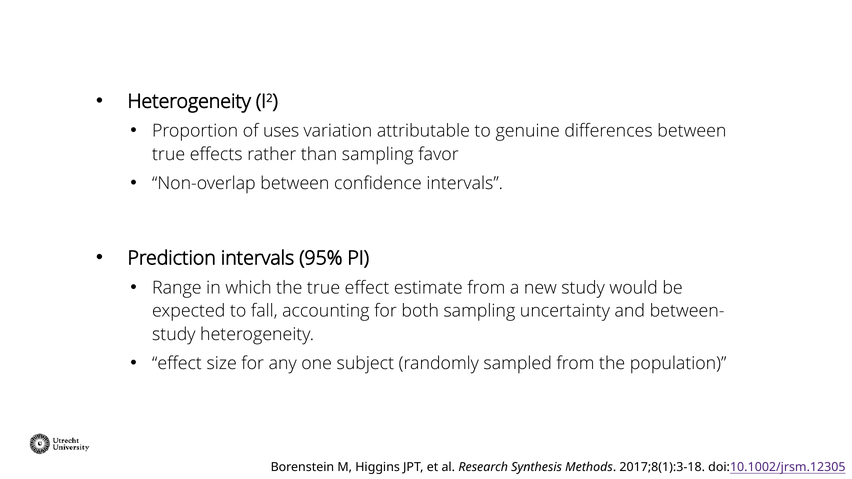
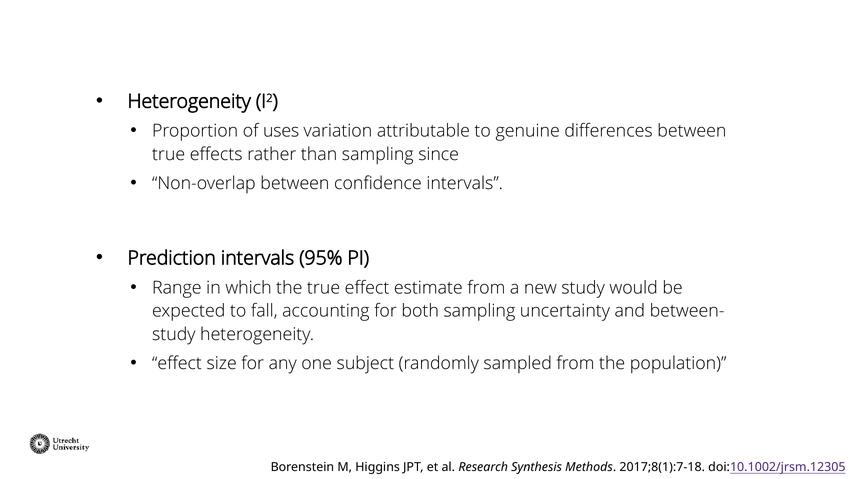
favor: favor -> since (439, 154)
2017;8(1):3-18: 2017;8(1):3-18 -> 2017;8(1):7-18 (662, 467)
